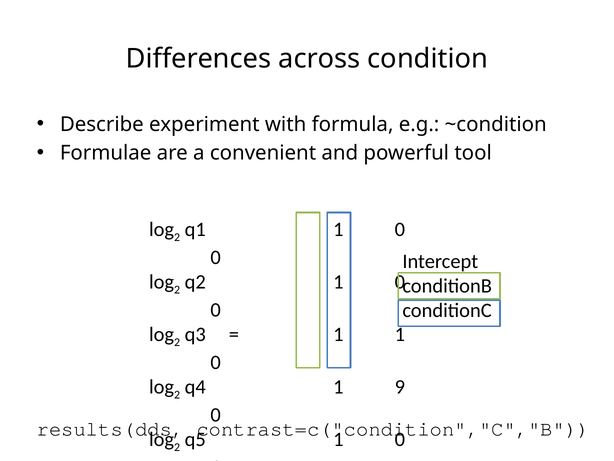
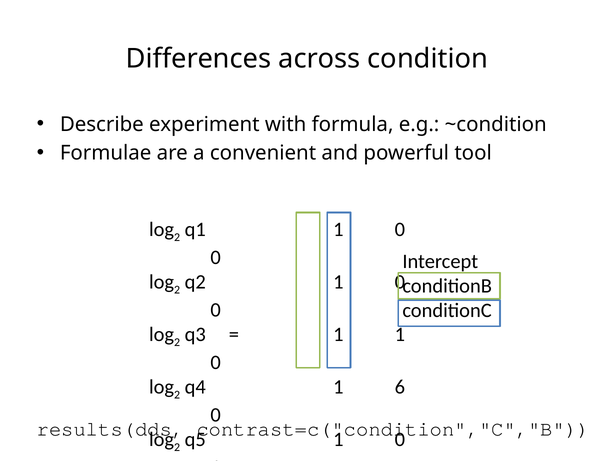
9: 9 -> 6 (400, 387)
